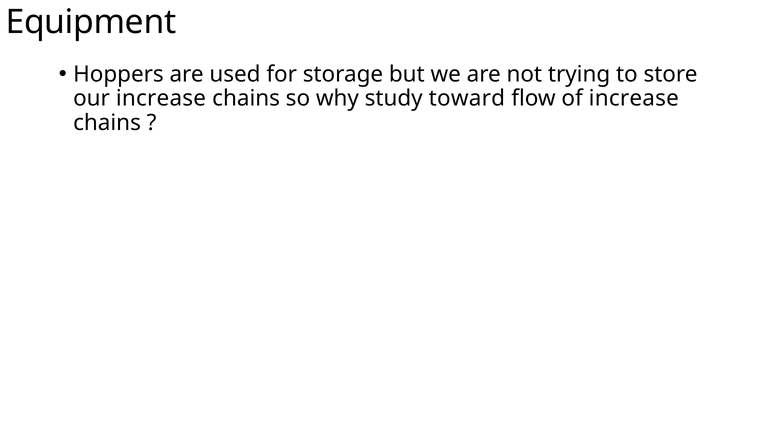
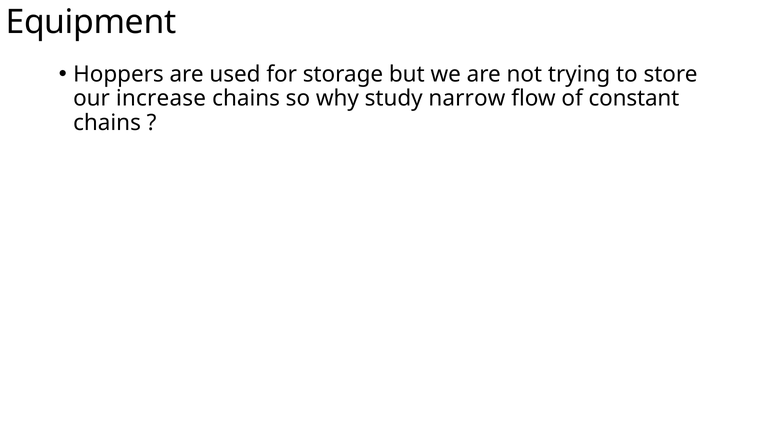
toward: toward -> narrow (467, 98)
of increase: increase -> constant (634, 98)
